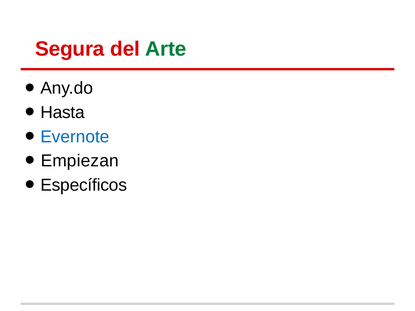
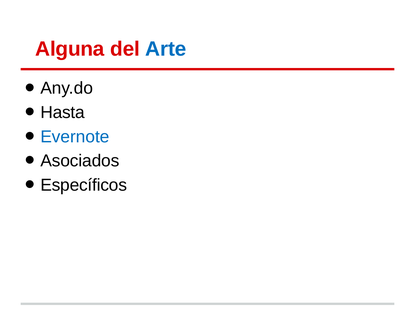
Segura: Segura -> Alguna (70, 49)
Arte colour: green -> blue (166, 49)
Empiezan: Empiezan -> Asociados (80, 161)
